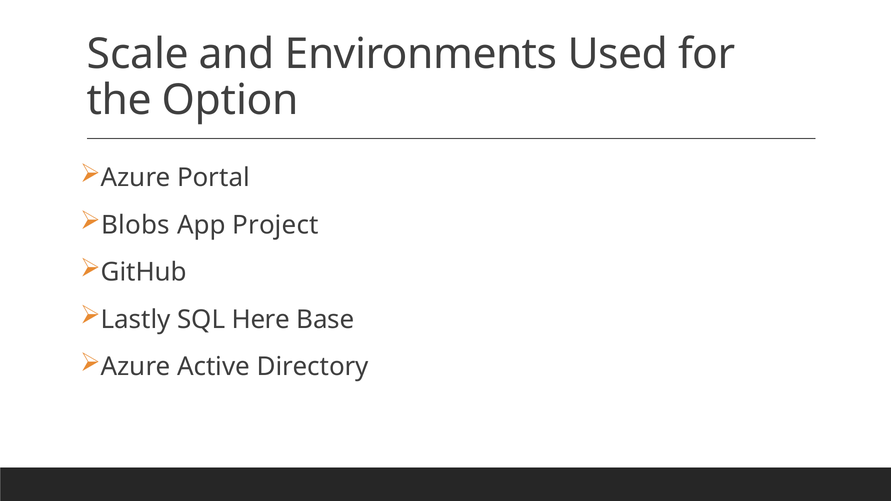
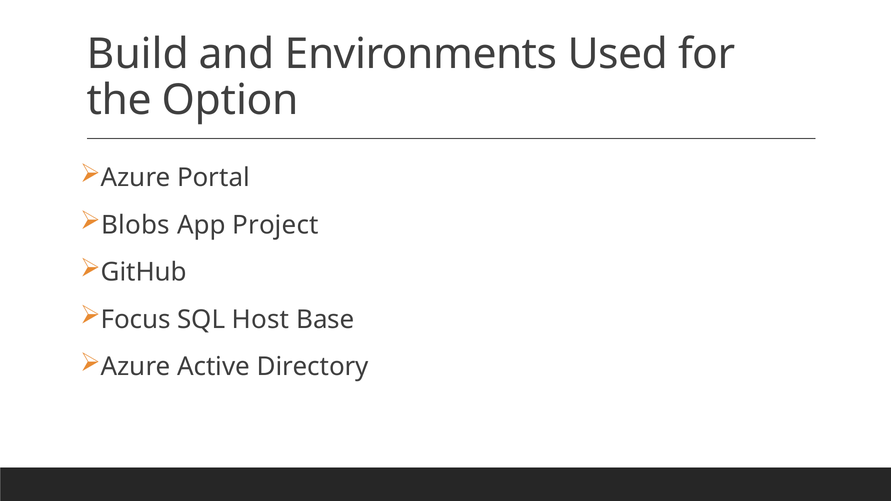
Scale: Scale -> Build (138, 54)
Lastly: Lastly -> Focus (136, 320)
Here: Here -> Host (261, 320)
